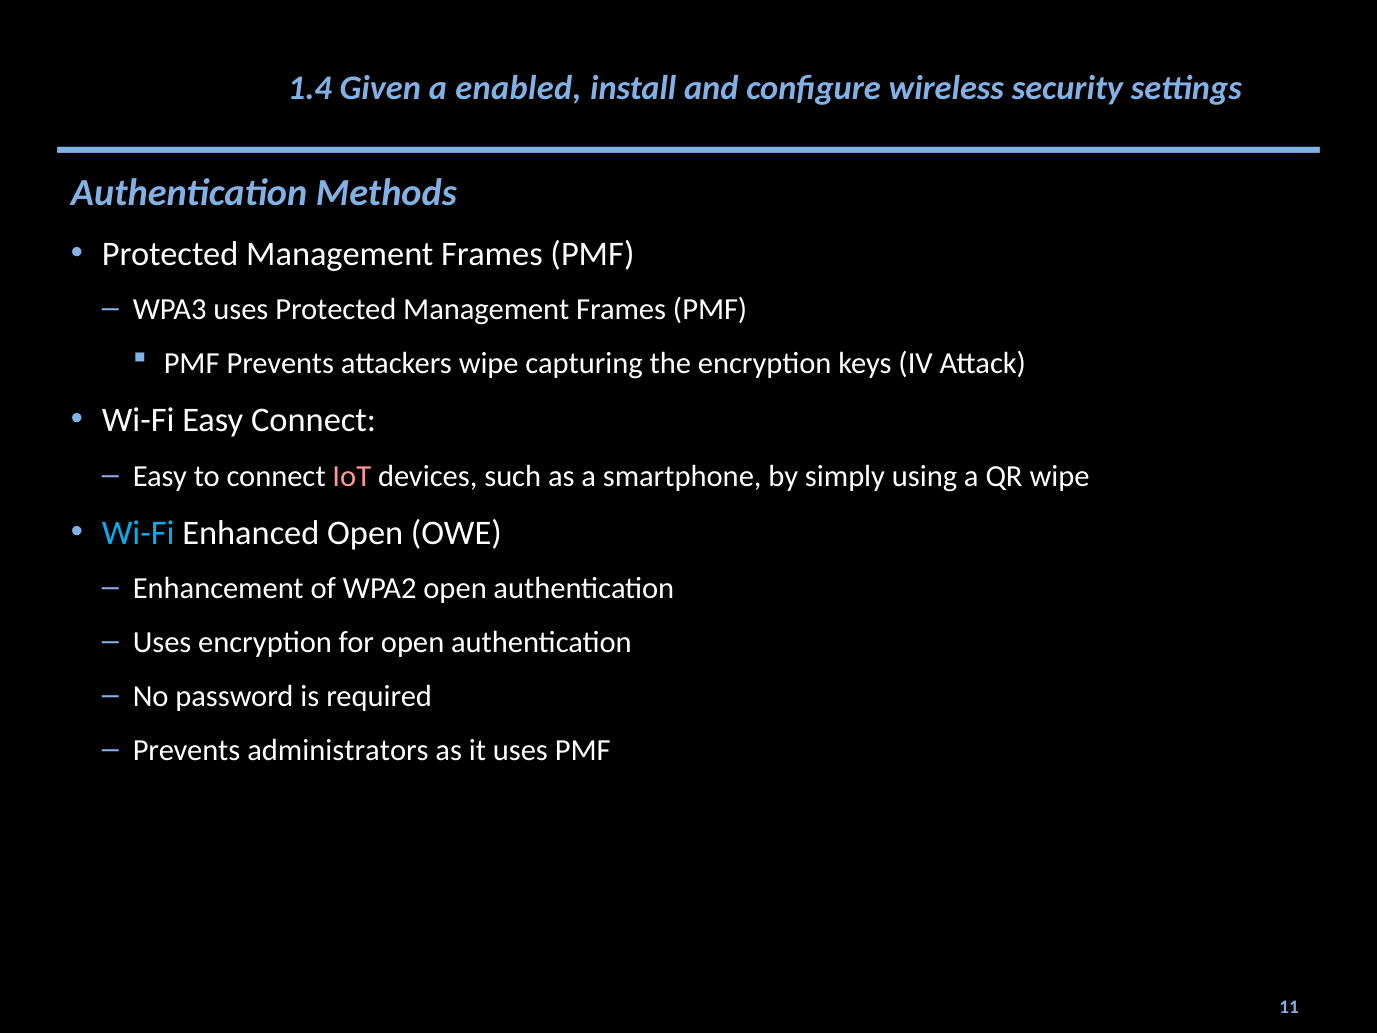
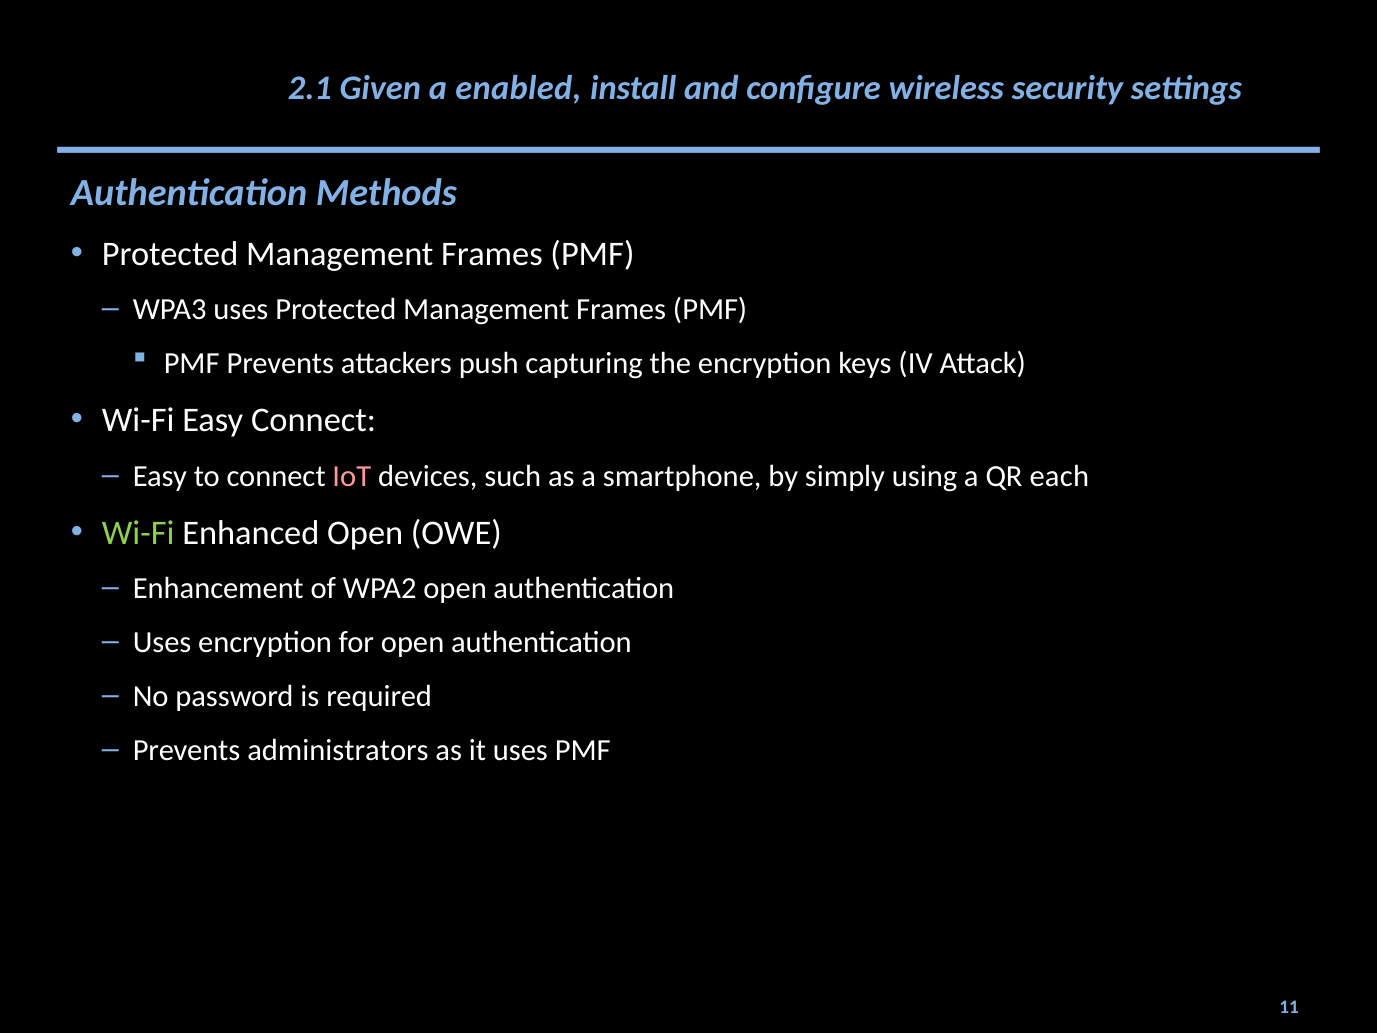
1.4: 1.4 -> 2.1 (310, 88)
attackers wipe: wipe -> push (489, 364)
QR wipe: wipe -> each (1059, 476)
Wi-Fi colour: light blue -> light green (138, 533)
